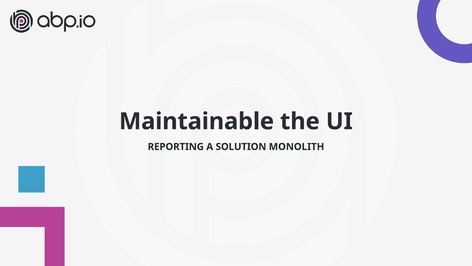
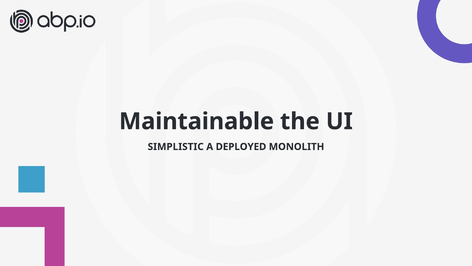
REPORTING: REPORTING -> SIMPLISTIC (176, 146)
SOLUTION: SOLUTION -> DEPLOYED (241, 146)
